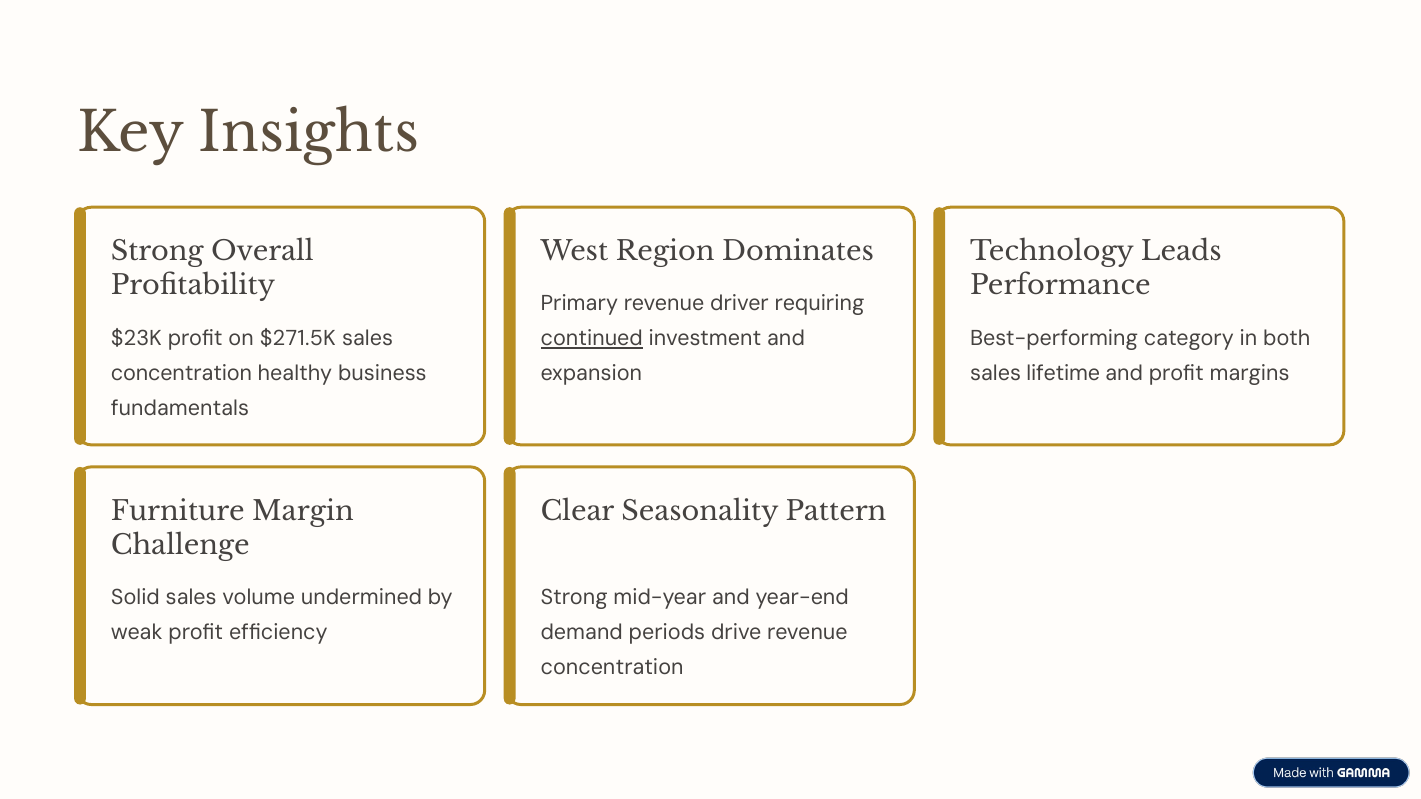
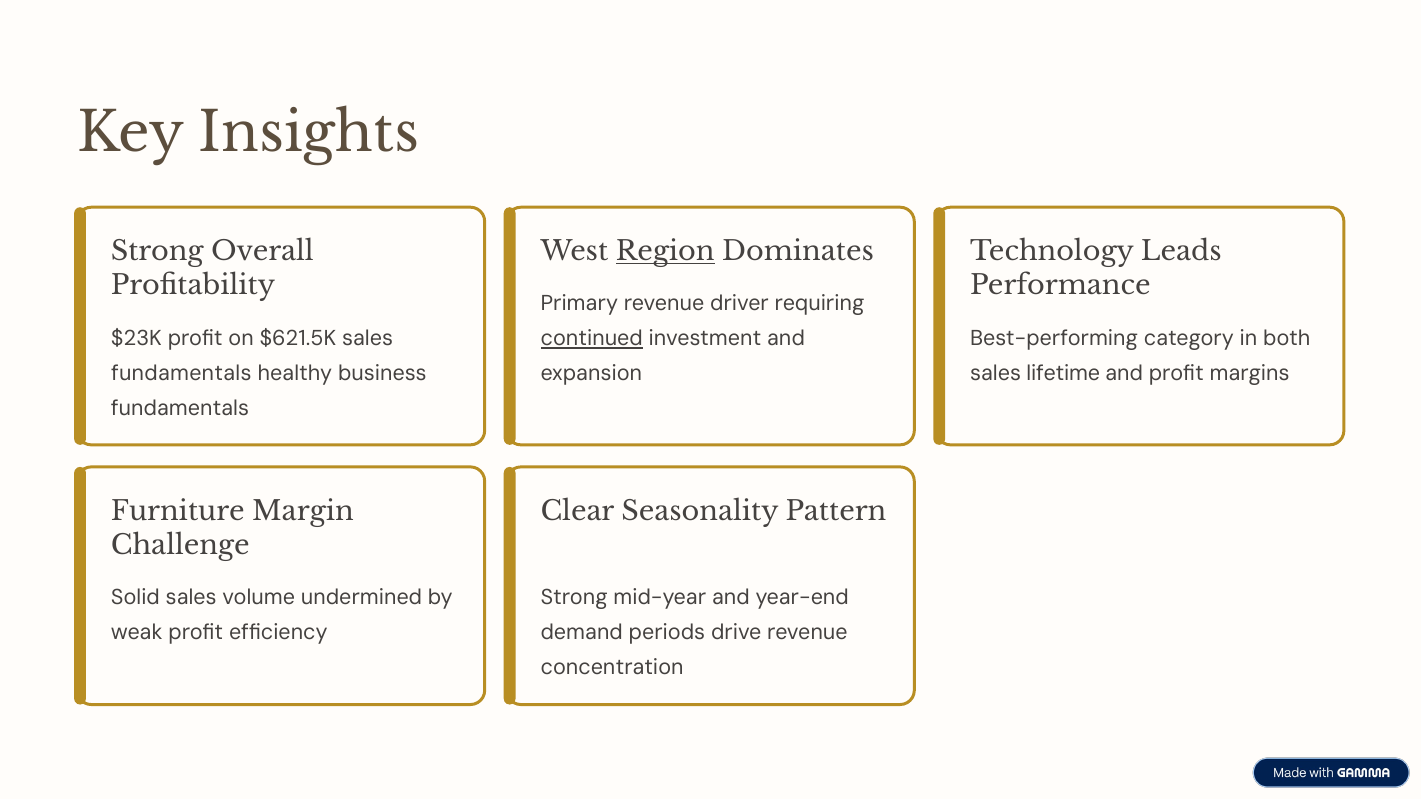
Region underline: none -> present (665, 252)
$271.5K: $271.5K -> $621.5K (298, 338)
concentration: concentration -> fundamentals (181, 373)
